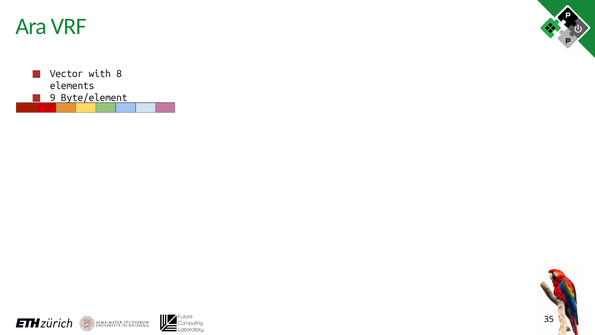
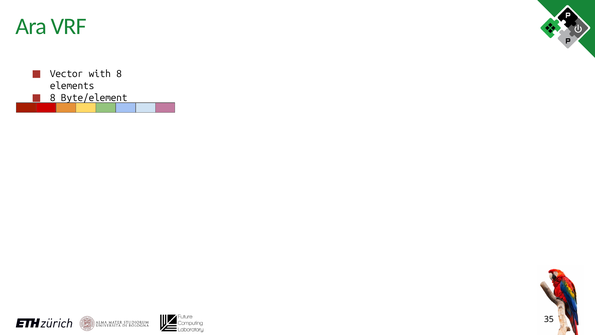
9: 9 -> 8 (53, 98)
